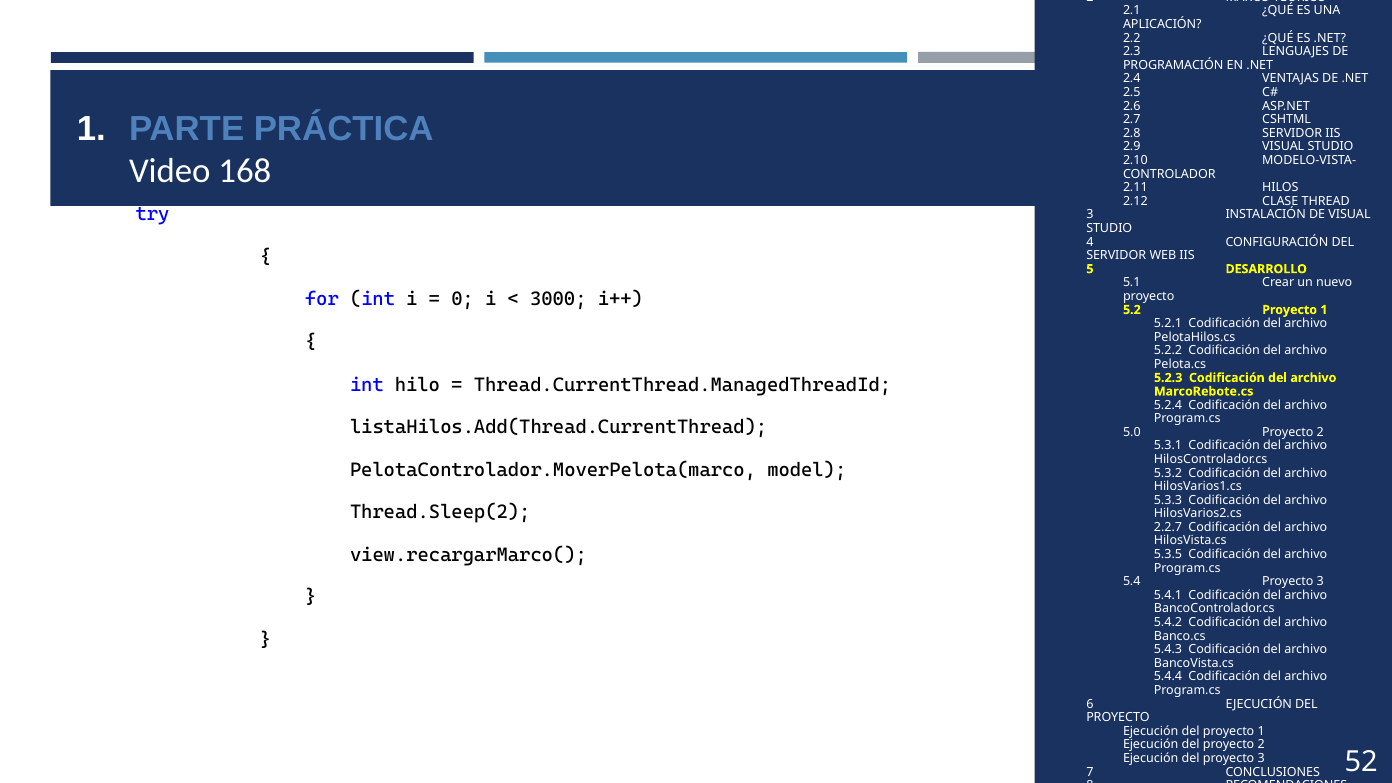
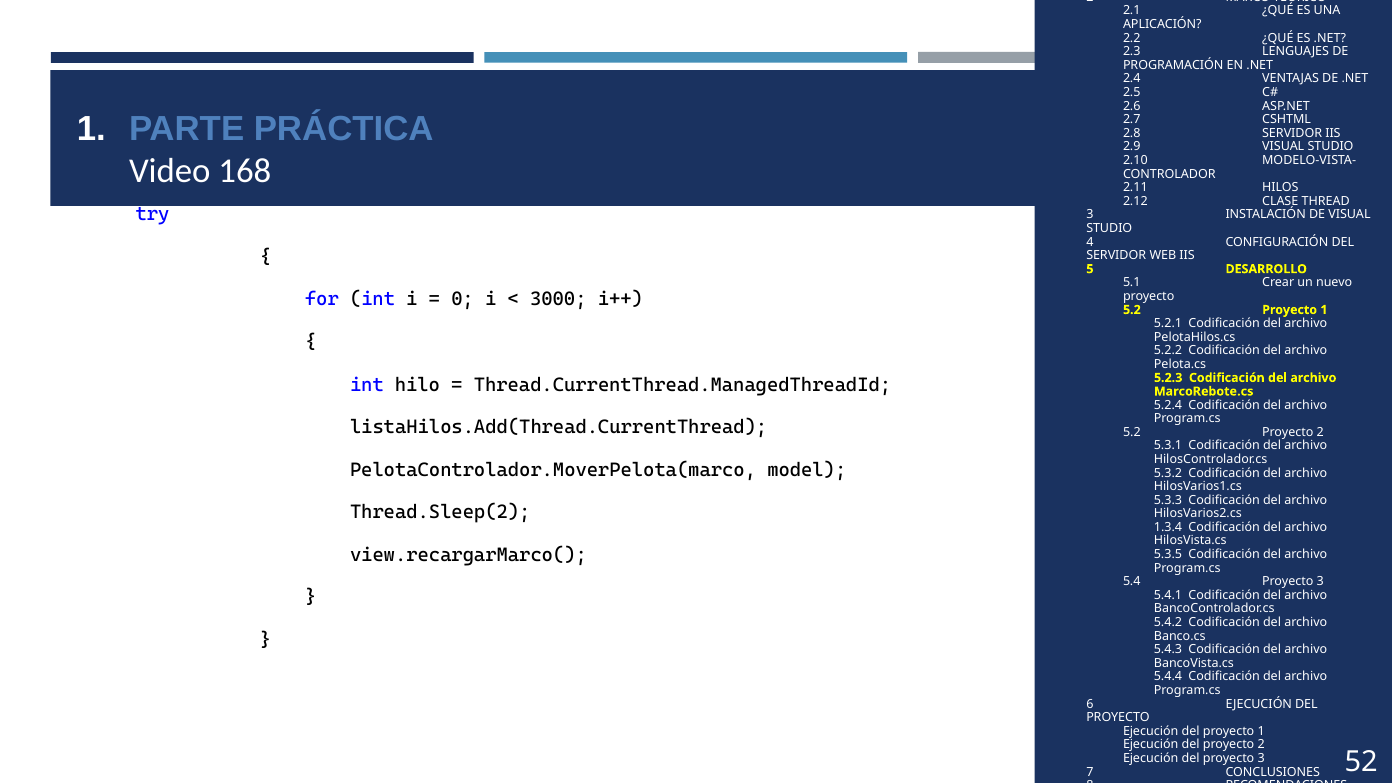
5.0: 5.0 -> 5.2 (1132, 432)
2.2.7: 2.2.7 -> 1.3.4 (1168, 527)
